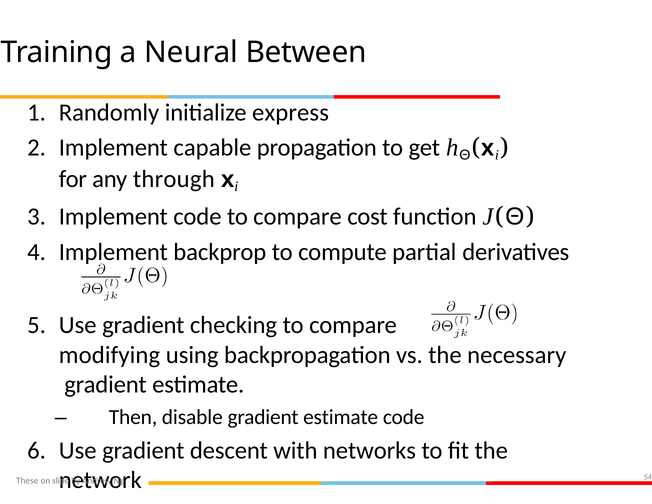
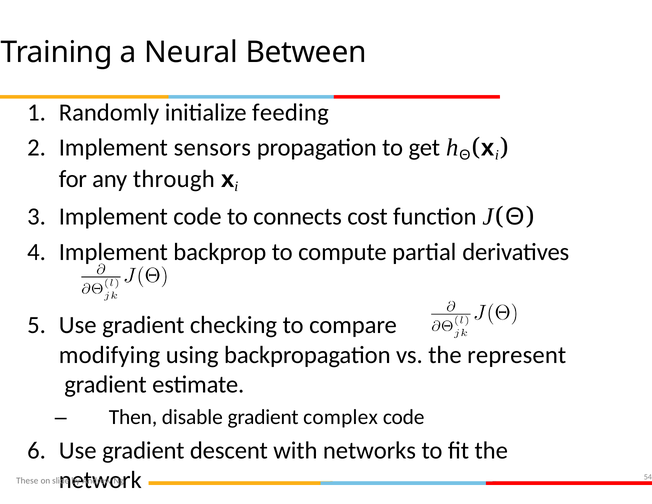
express: express -> feeding (290, 112)
capable: capable -> sensors (212, 148)
code to compare: compare -> connects (298, 216)
necessary: necessary -> represent (517, 355)
disable gradient estimate: estimate -> complex (340, 417)
